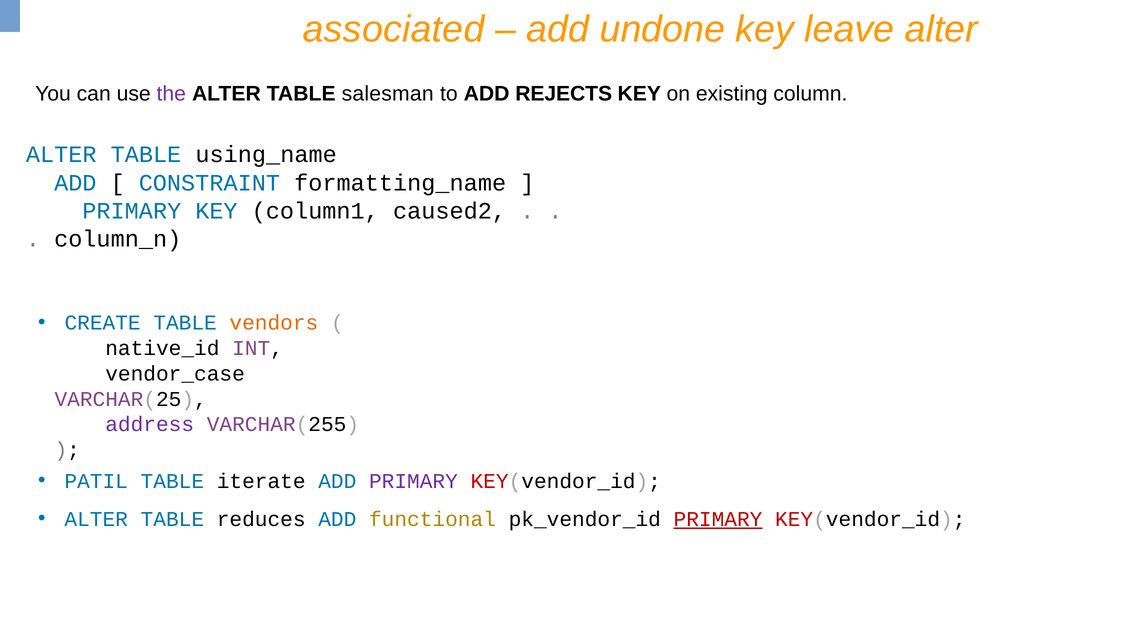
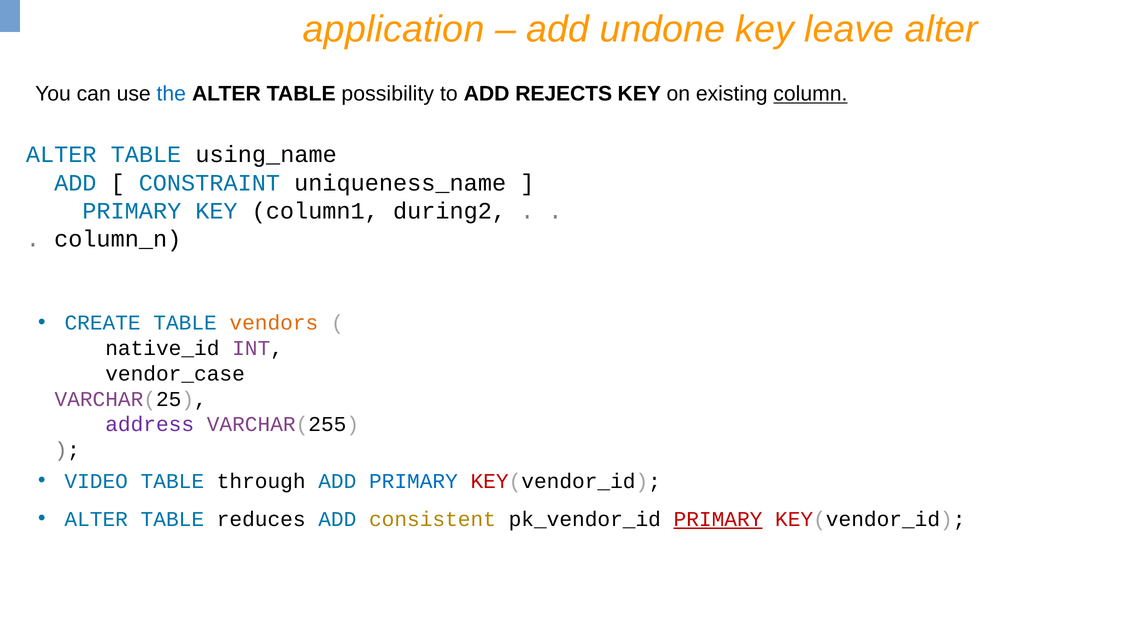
associated: associated -> application (394, 29)
the colour: purple -> blue (171, 94)
salesman: salesman -> possibility (388, 94)
column underline: none -> present (810, 94)
formatting_name: formatting_name -> uniqueness_name (400, 183)
caused2: caused2 -> during2 (450, 211)
PATIL: PATIL -> VIDEO (96, 481)
iterate: iterate -> through (261, 481)
PRIMARY colour: purple -> blue (413, 481)
functional: functional -> consistent (432, 520)
